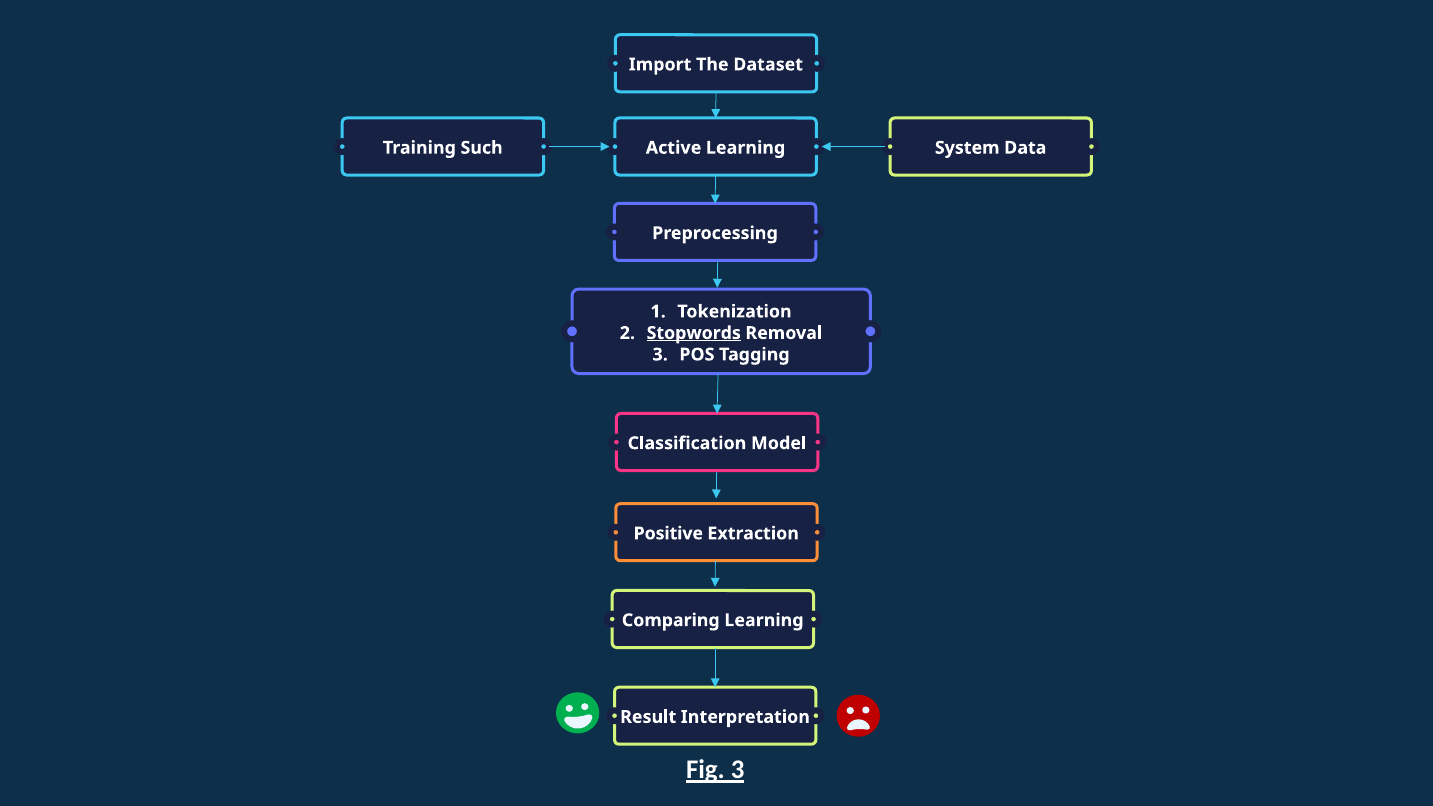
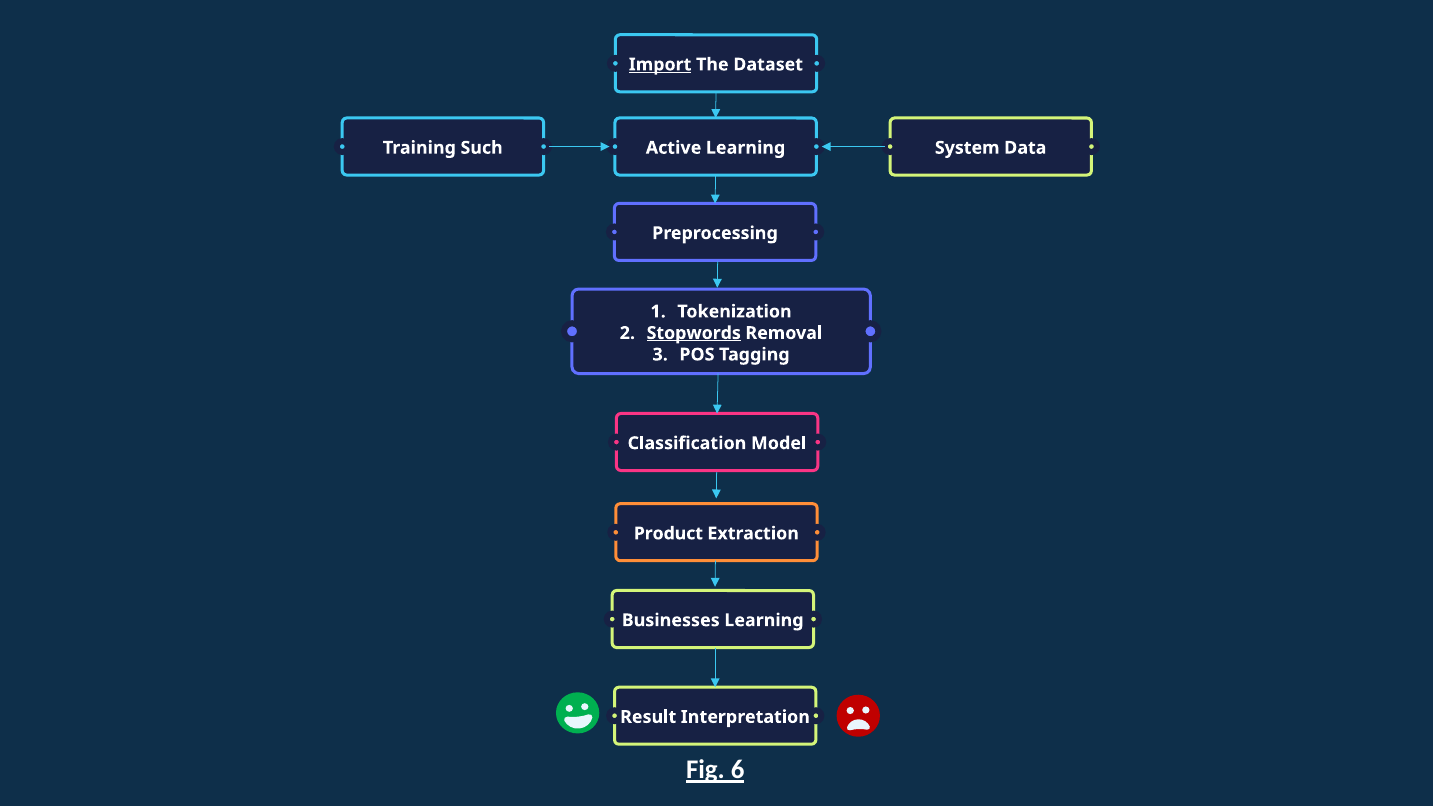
Import underline: none -> present (660, 65)
Positive: Positive -> Product (668, 533)
Comparing: Comparing -> Businesses (671, 620)
Fig 3: 3 -> 6 (738, 770)
